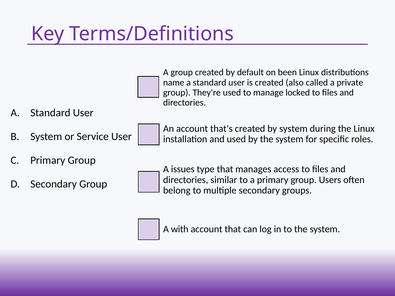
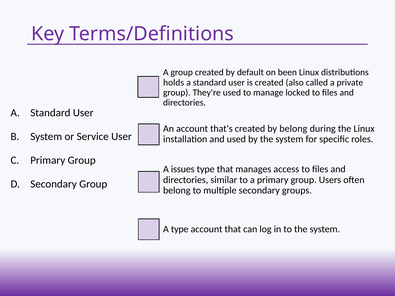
name: name -> holds (174, 83)
by system: system -> belong (293, 129)
A with: with -> type (180, 229)
